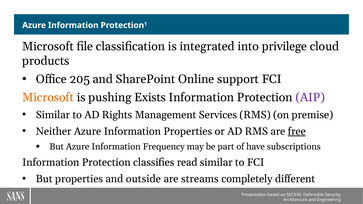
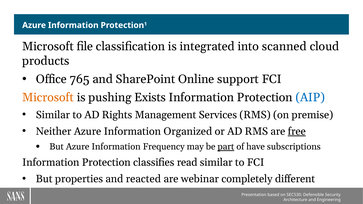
privilege: privilege -> scanned (284, 46)
205: 205 -> 765 (80, 79)
AIP colour: purple -> blue (310, 98)
Information Properties: Properties -> Organized (188, 131)
part underline: none -> present (226, 147)
outside: outside -> reacted (143, 179)
streams: streams -> webinar (200, 179)
